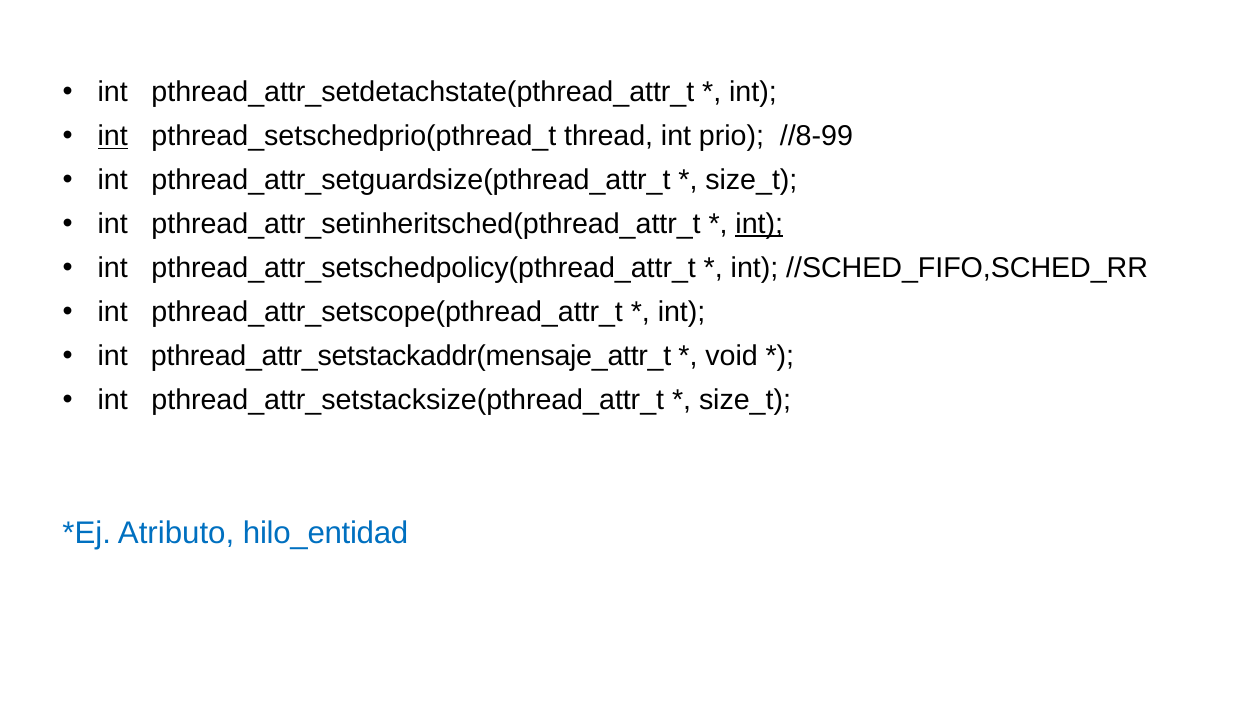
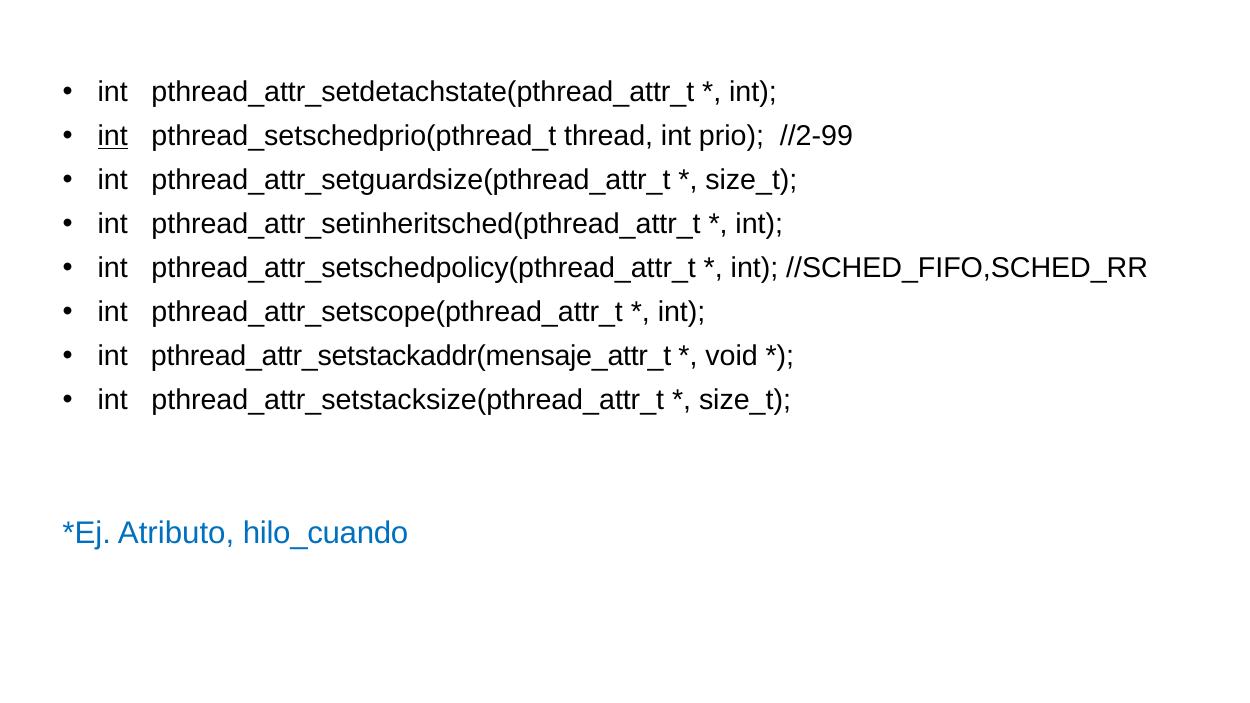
//8-99: //8-99 -> //2-99 (816, 136)
int underline: present -> none (759, 224)
hilo_entidad: hilo_entidad -> hilo_cuando (326, 533)
